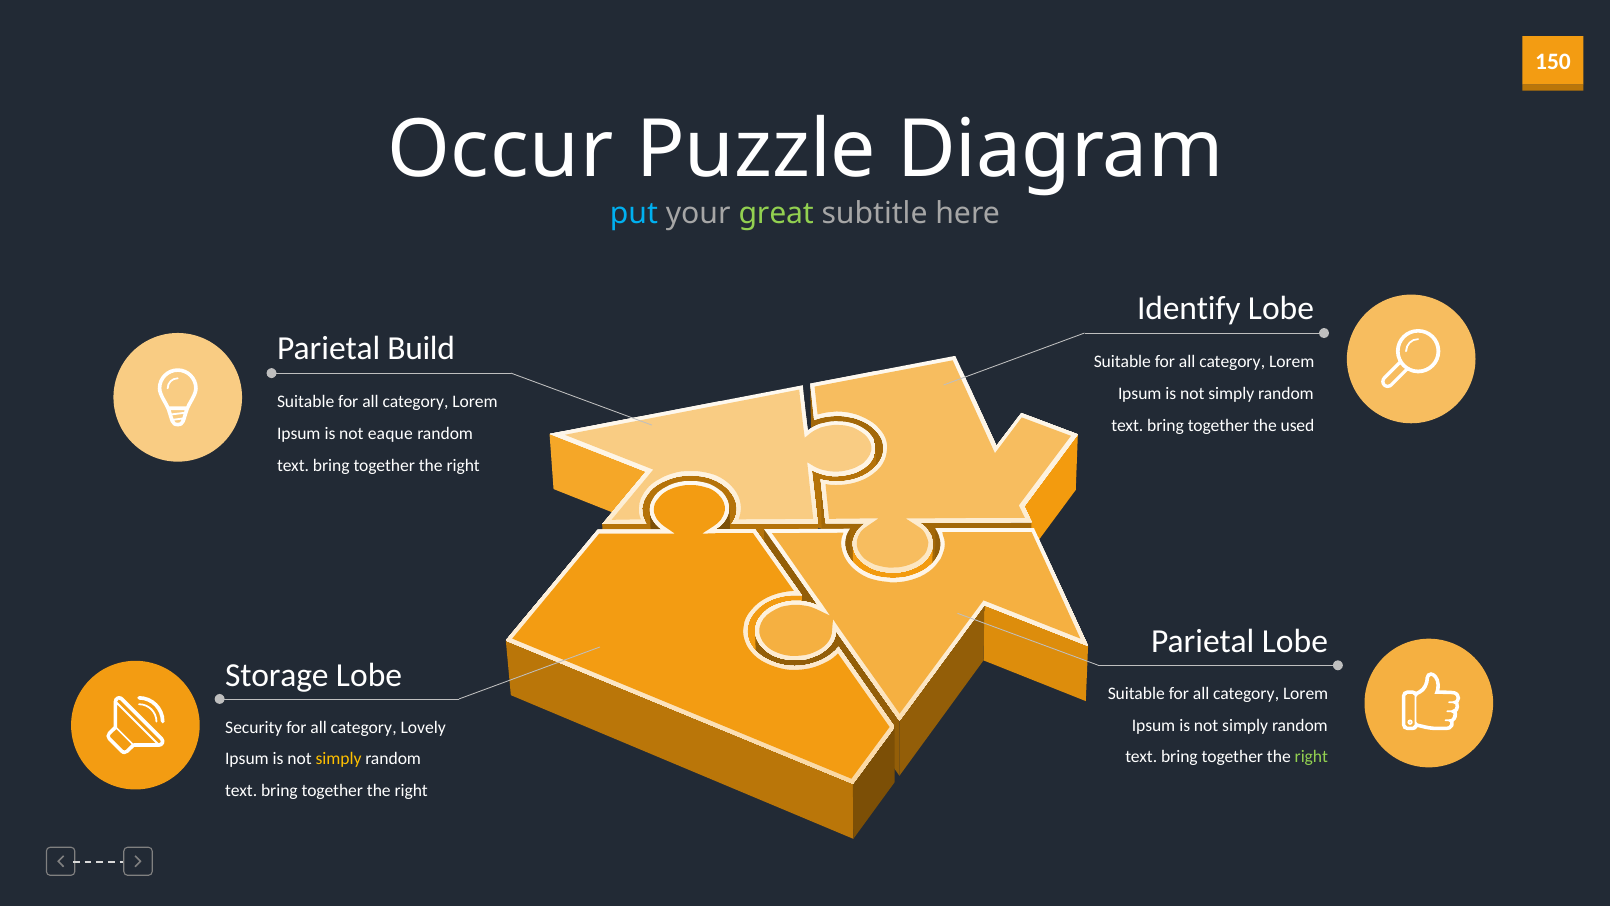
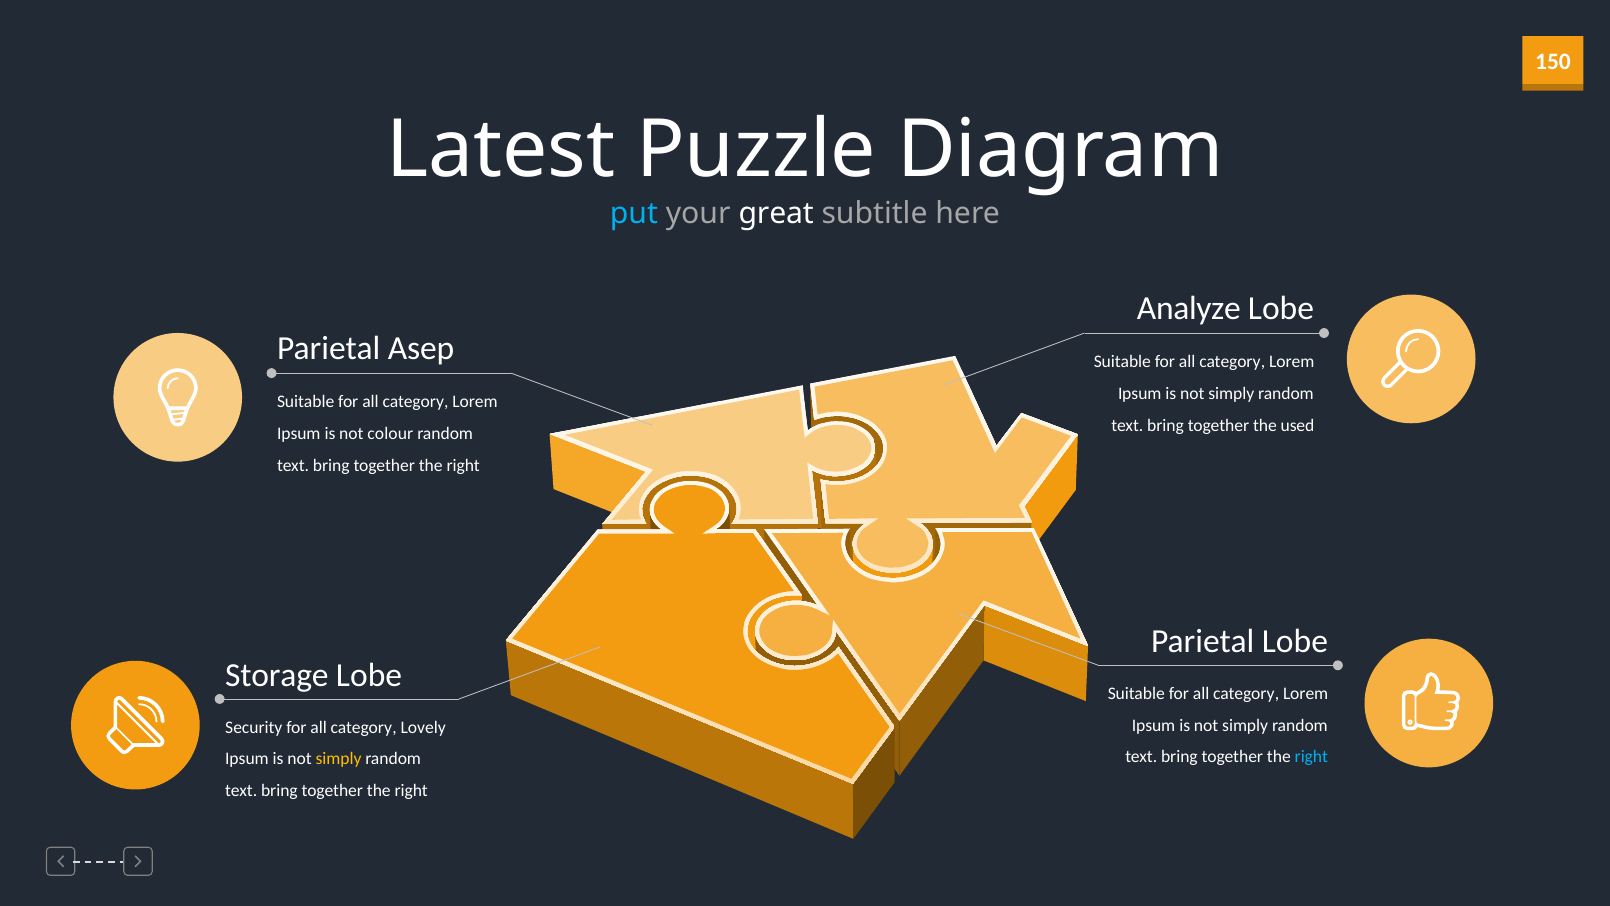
Occur: Occur -> Latest (501, 150)
great colour: light green -> white (776, 213)
Identify: Identify -> Analyze (1189, 308)
Build: Build -> Asep (421, 349)
eaque: eaque -> colour (390, 434)
right colour: light green -> light blue (1311, 757)
